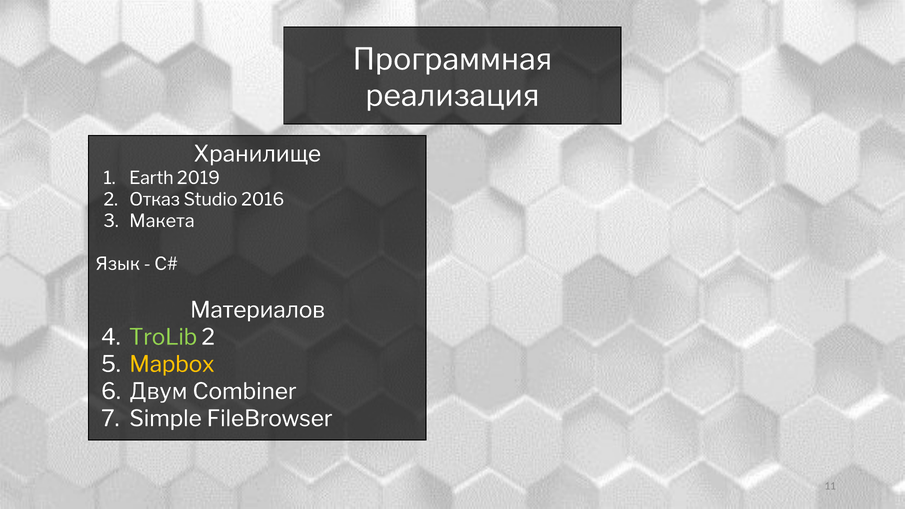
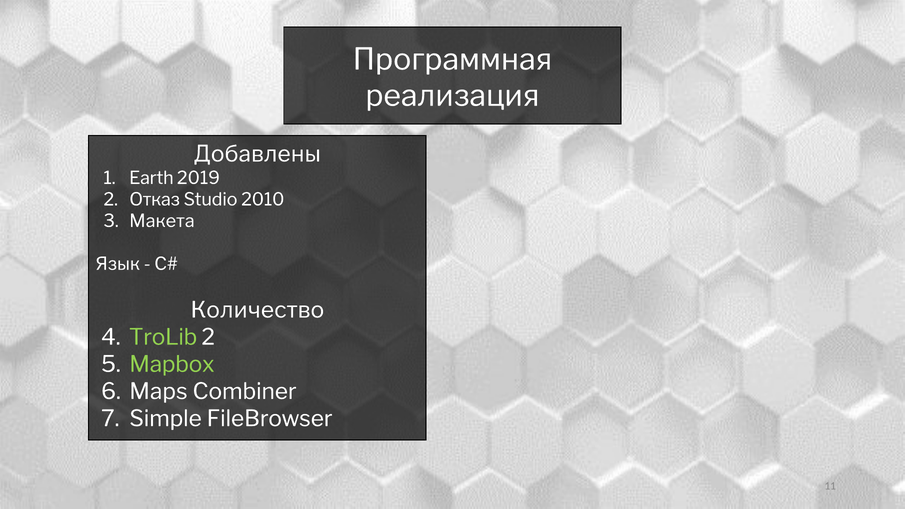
Хранилище: Хранилище -> Добавлены (257, 154)
2016: 2016 -> 2010 (263, 200)
Материалов: Материалов -> Количество (257, 310)
Mapbox colour: yellow -> light green (172, 364)
Двум: Двум -> Maps (159, 392)
